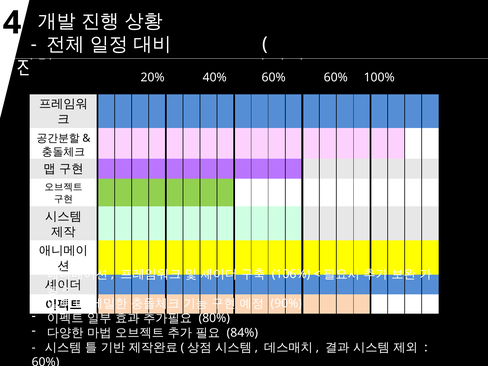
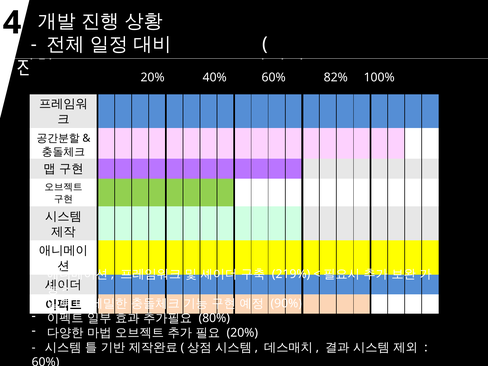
60%: 60% -> 82% (336, 78)
106%: 106% -> 219% (291, 274)
84%: 84% -> 20% (242, 333)
